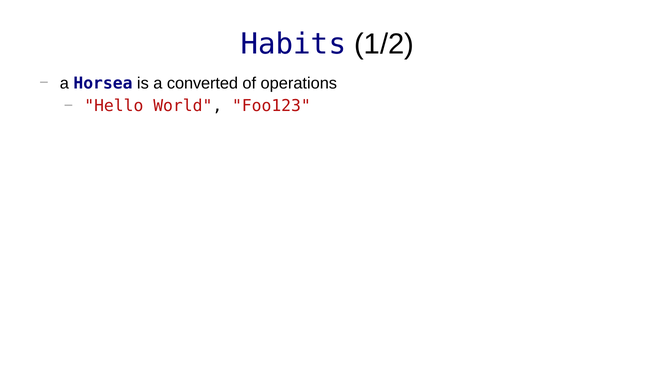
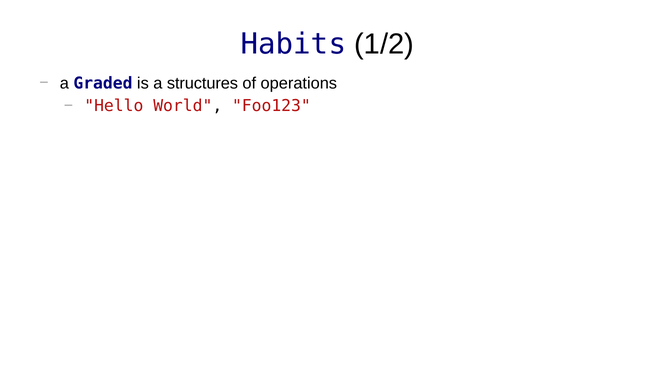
Horsea: Horsea -> Graded (103, 83)
converted: converted -> structures (202, 83)
